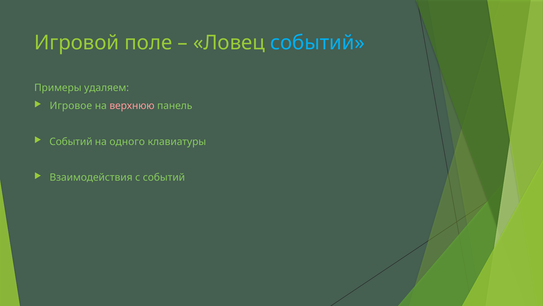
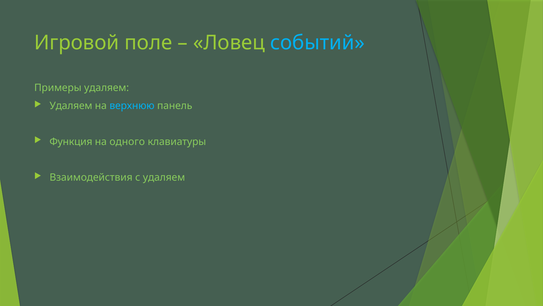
Игровое: Игровое -> Удаляем (71, 106)
верхнюю colour: pink -> light blue (132, 106)
Событий: Событий -> Функция (71, 141)
с событий: событий -> удаляем (164, 177)
